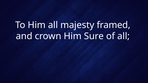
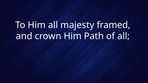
Sure: Sure -> Path (94, 36)
